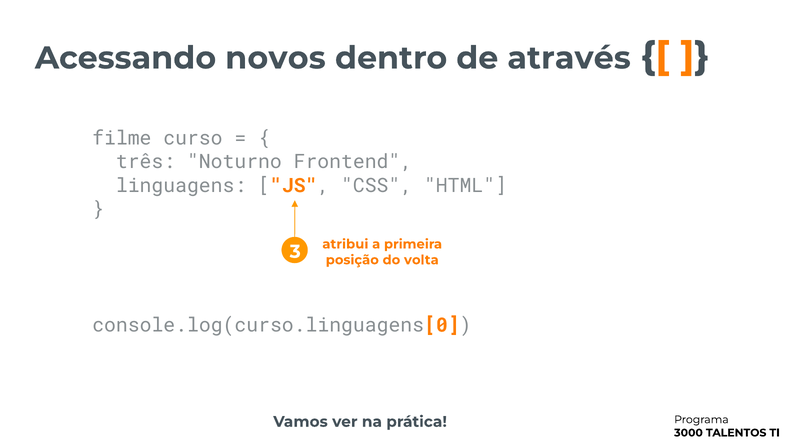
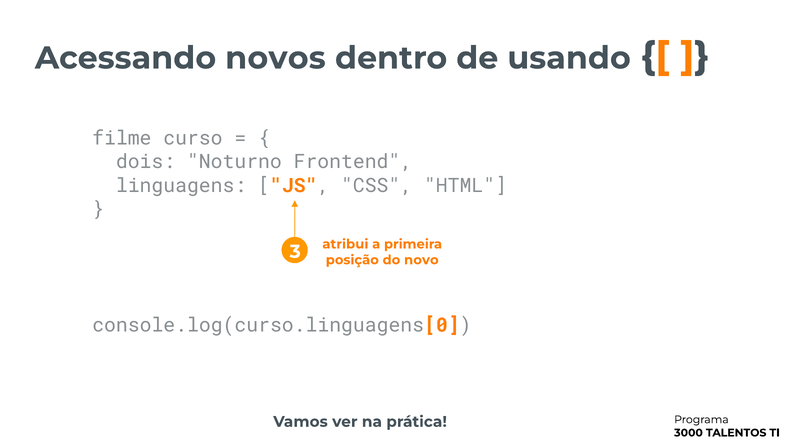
através: através -> usando (569, 58)
três: três -> dois (146, 162)
volta: volta -> novo (421, 260)
